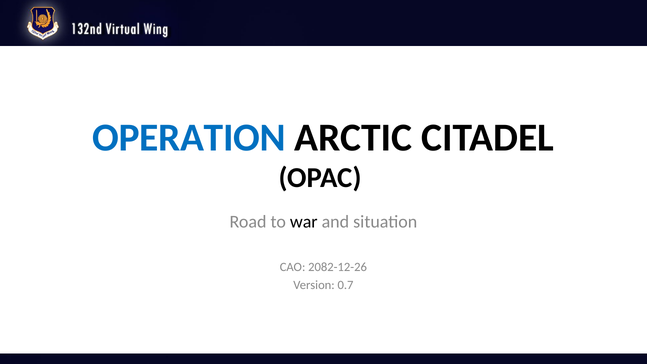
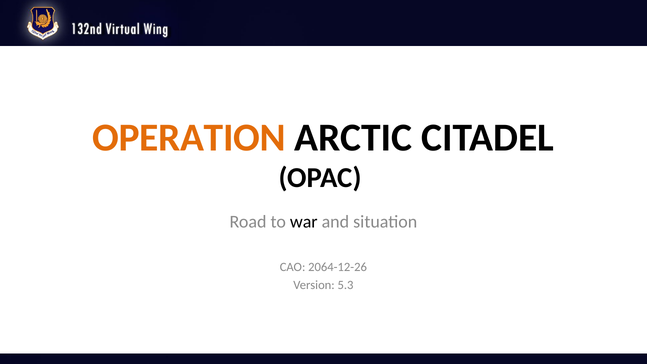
OPERATION colour: blue -> orange (189, 138)
2082-12-26: 2082-12-26 -> 2064-12-26 (338, 267)
0.7: 0.7 -> 5.3 (346, 285)
